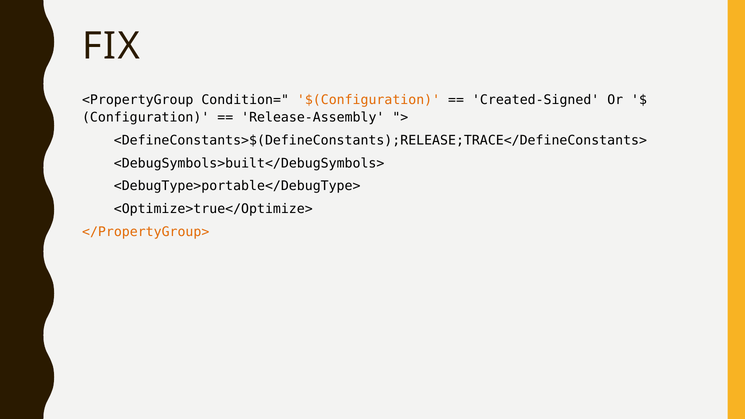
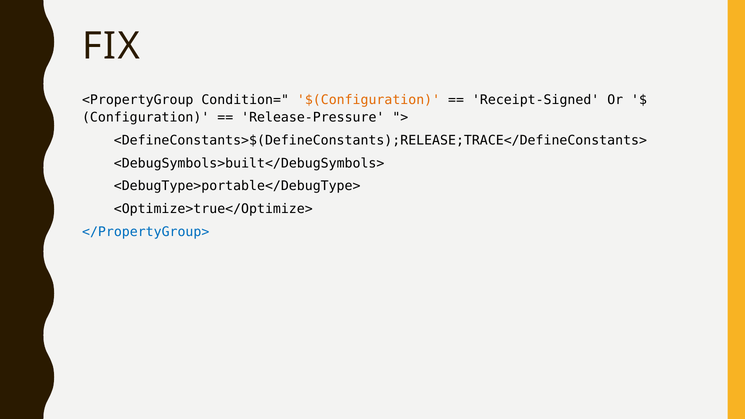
Created-Signed: Created-Signed -> Receipt-Signed (536, 100)
Release-Assembly: Release-Assembly -> Release-Pressure (313, 118)
</PropertyGroup> colour: orange -> blue (146, 232)
